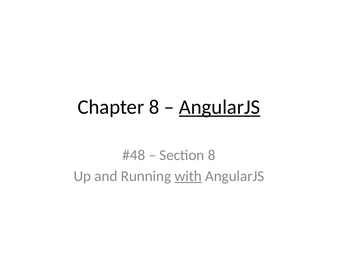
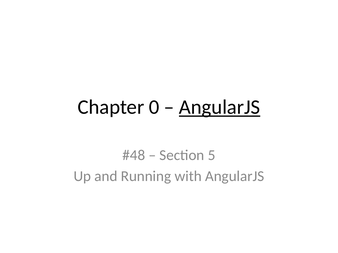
Chapter 8: 8 -> 0 (154, 107)
Section 8: 8 -> 5 (212, 155)
with underline: present -> none (188, 176)
